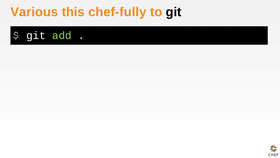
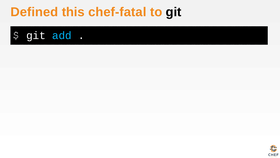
Various: Various -> Defined (34, 12)
chef-fully: chef-fully -> chef-fatal (117, 12)
add colour: light green -> light blue (62, 35)
